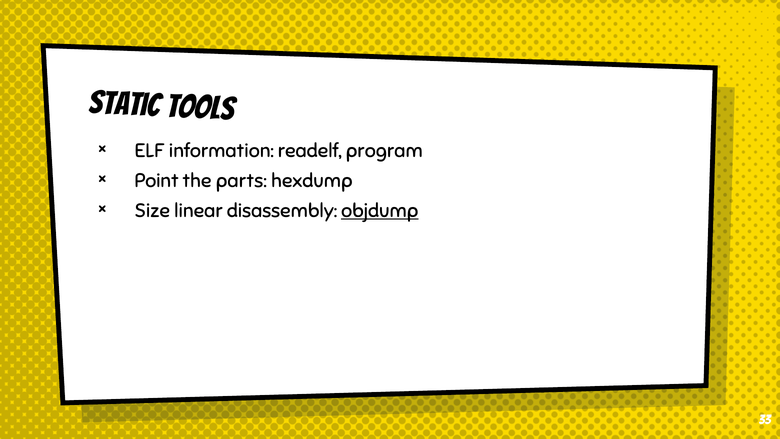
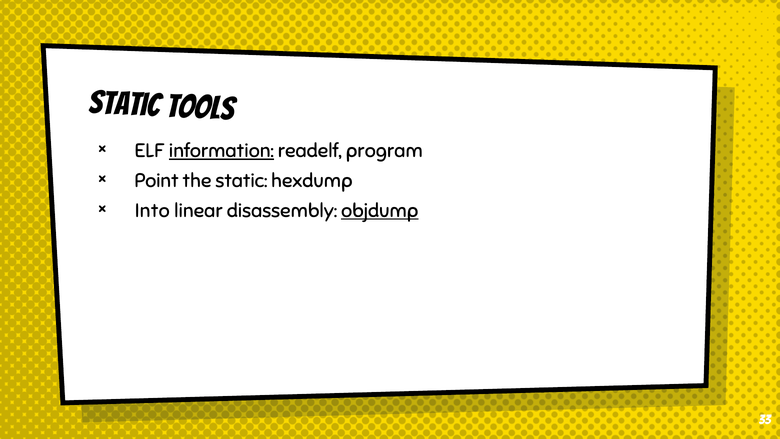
information underline: none -> present (221, 151)
the parts: parts -> static (241, 181)
Size: Size -> Into (152, 211)
